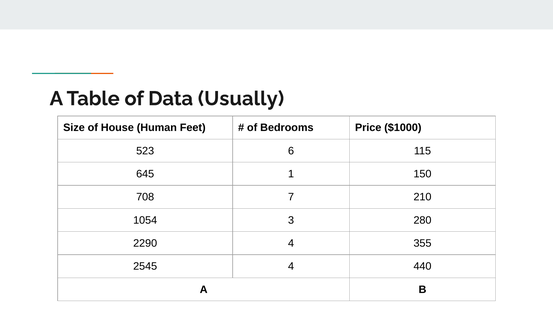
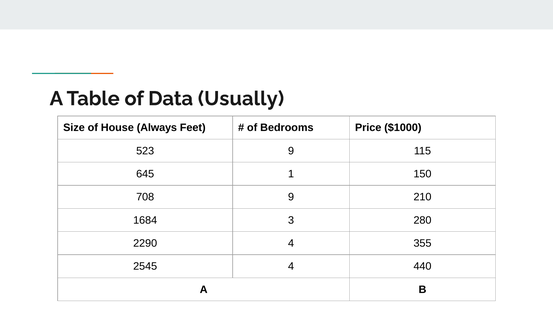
Human: Human -> Always (157, 128)
523 6: 6 -> 9 (291, 151)
708 7: 7 -> 9 (291, 197)
1054: 1054 -> 1684 (145, 220)
